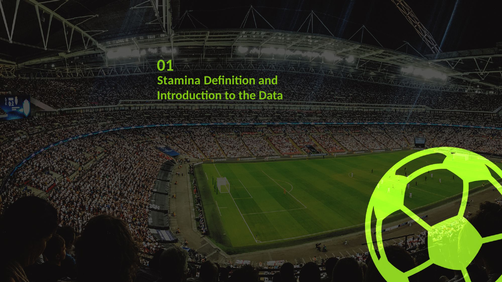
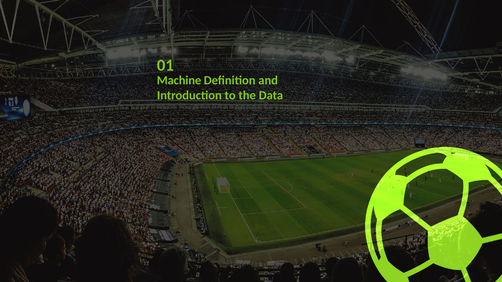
Stamina: Stamina -> Machine (179, 80)
